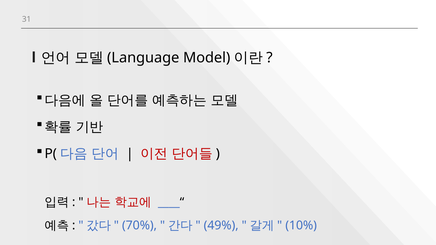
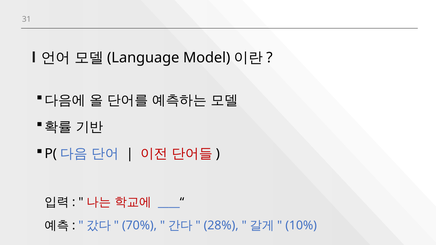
49%: 49% -> 28% (221, 226)
